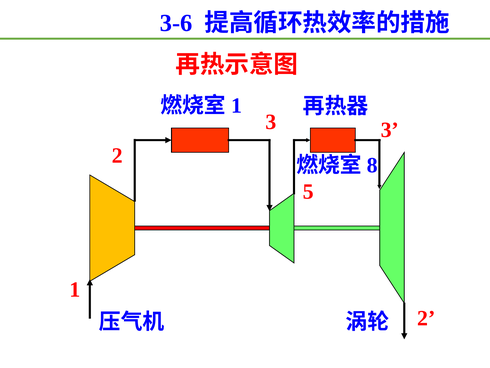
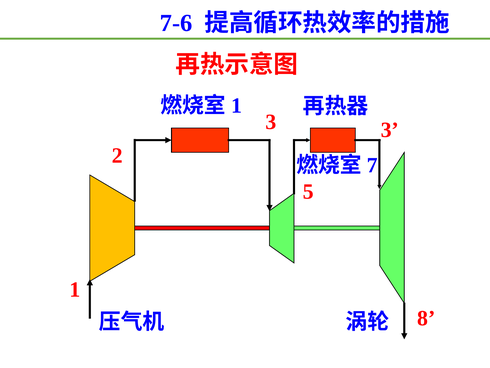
3-6: 3-6 -> 7-6 (176, 23)
8: 8 -> 7 (372, 165)
2: 2 -> 8 (426, 318)
